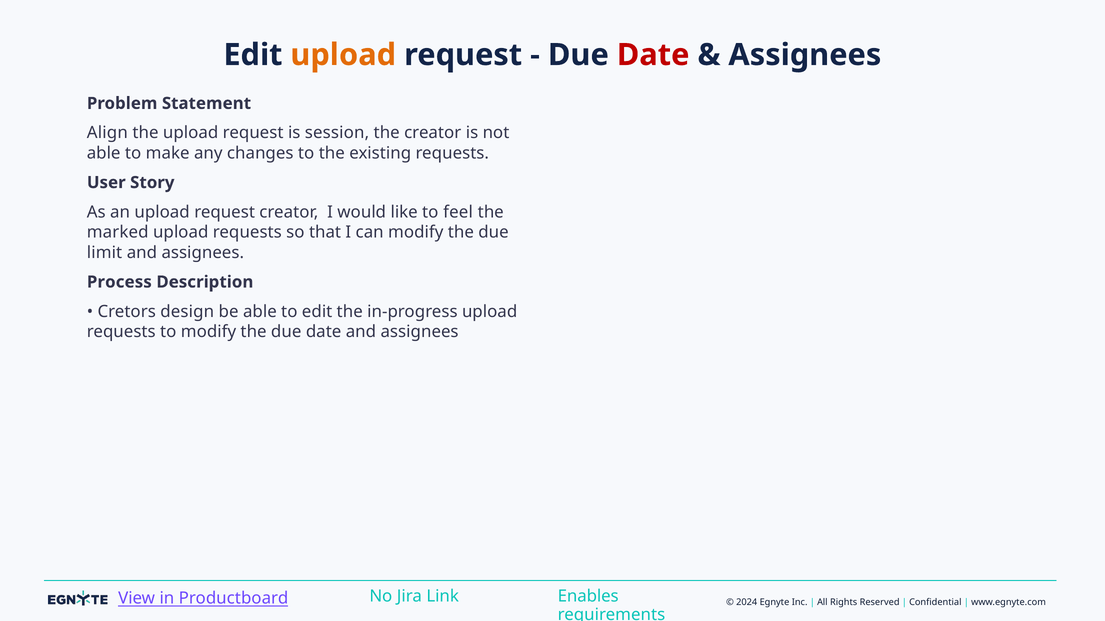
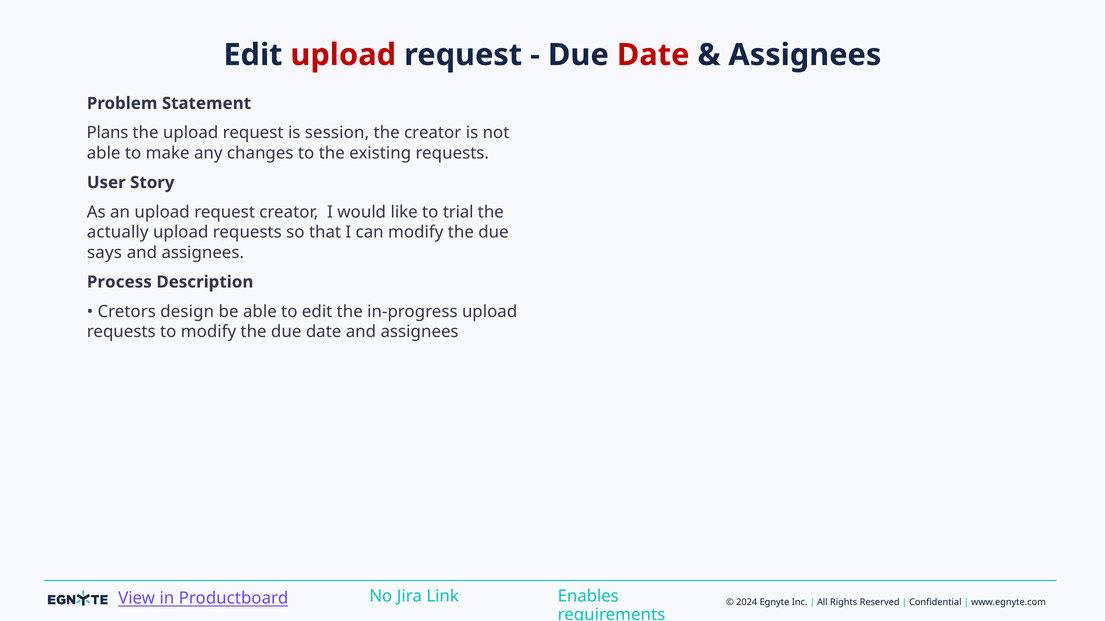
upload colour: orange -> red (343, 55)
Align: Align -> Plans (108, 133)
feel: feel -> trial (458, 212)
marked: marked -> actually (118, 232)
limit: limit -> says (104, 253)
